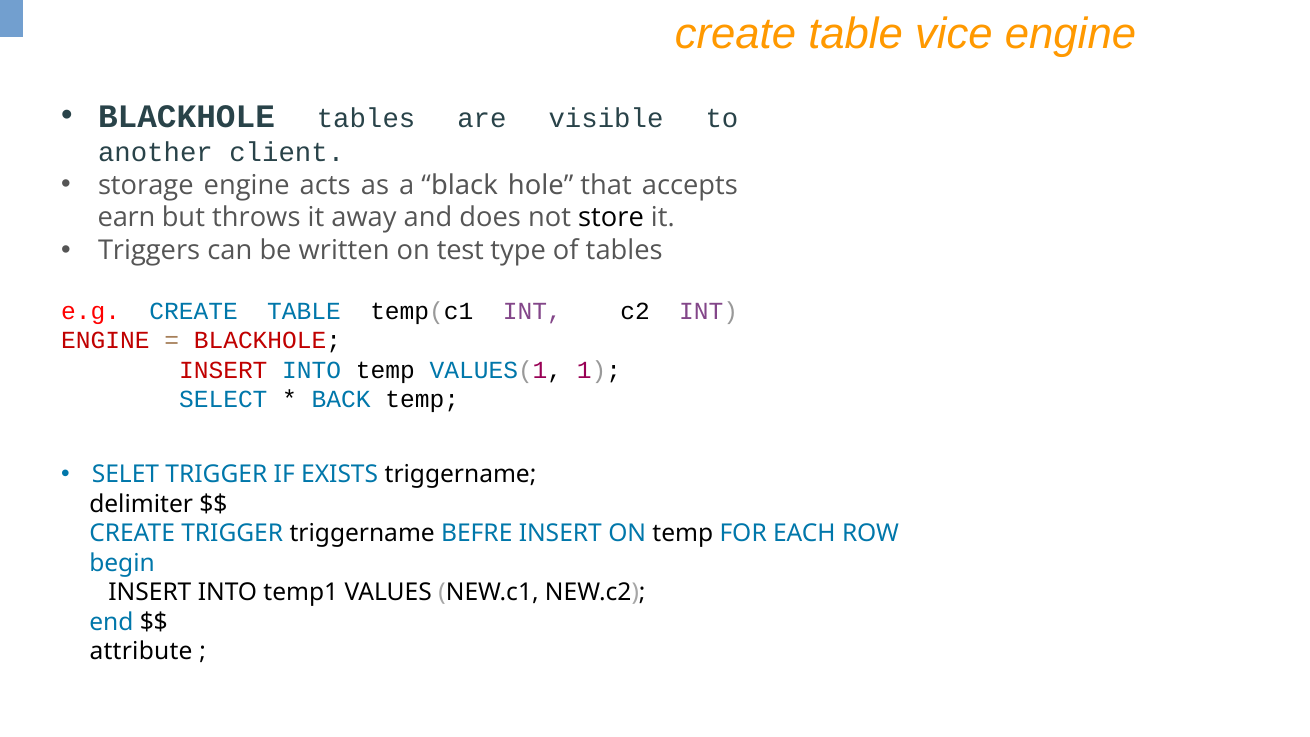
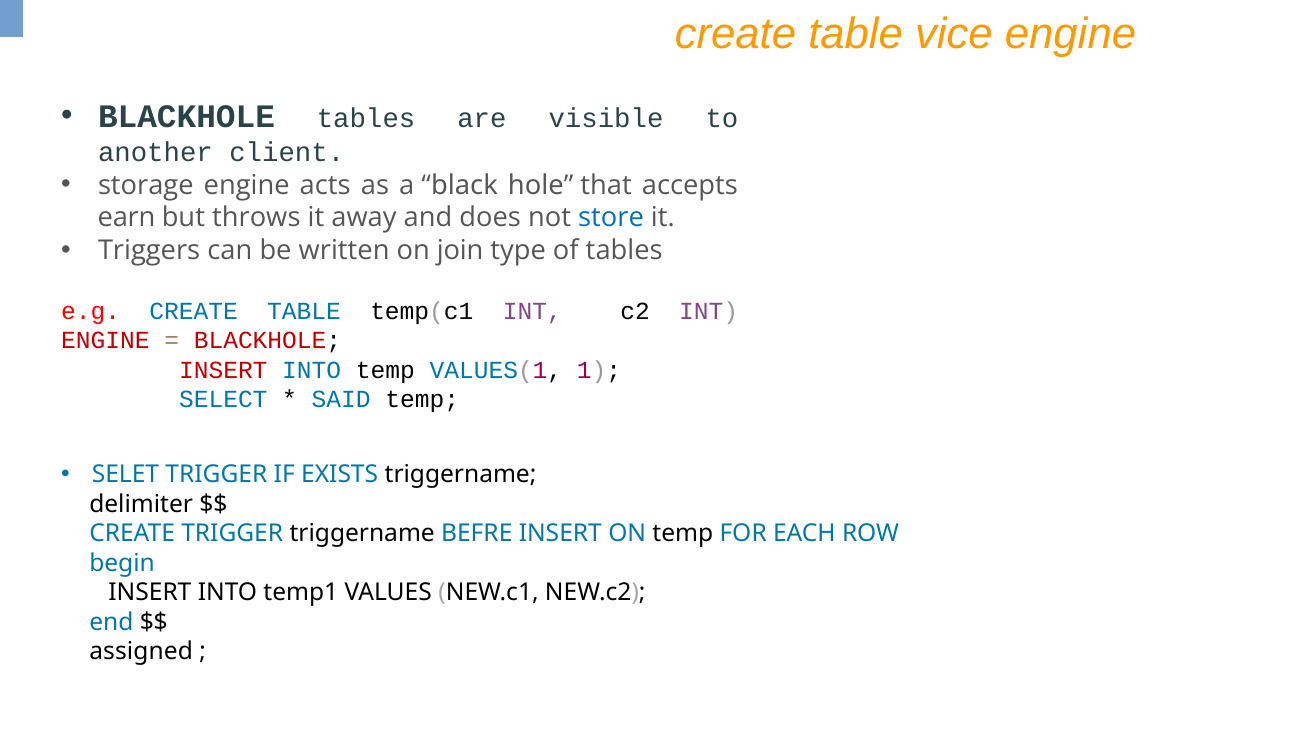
store colour: black -> blue (611, 218)
test: test -> join (460, 251)
BACK: BACK -> SAID (341, 399)
attribute: attribute -> assigned (141, 652)
